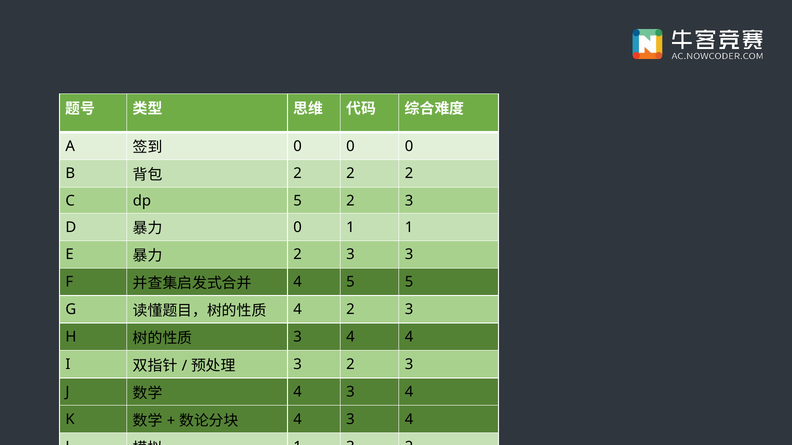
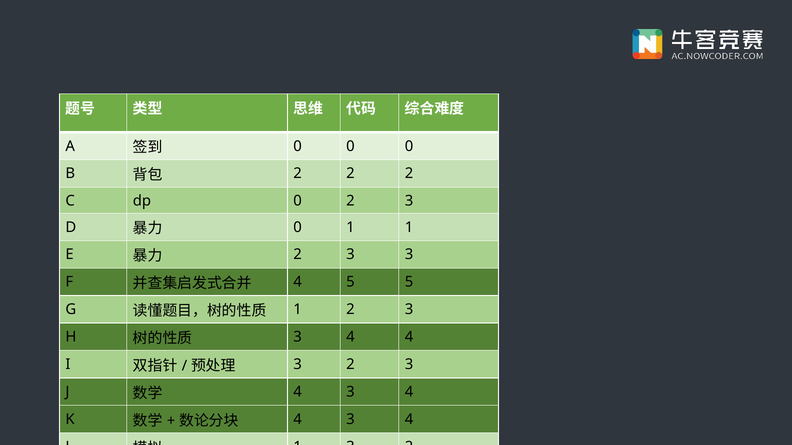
dp 5: 5 -> 0 (298, 201)
4: 4 -> 1 (298, 310)
